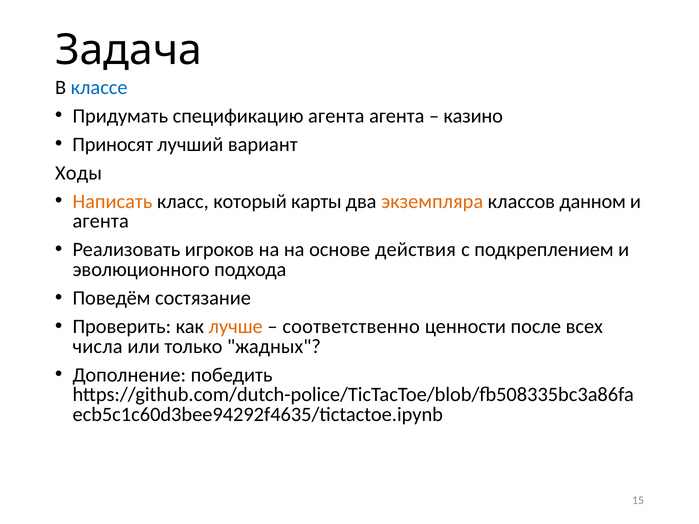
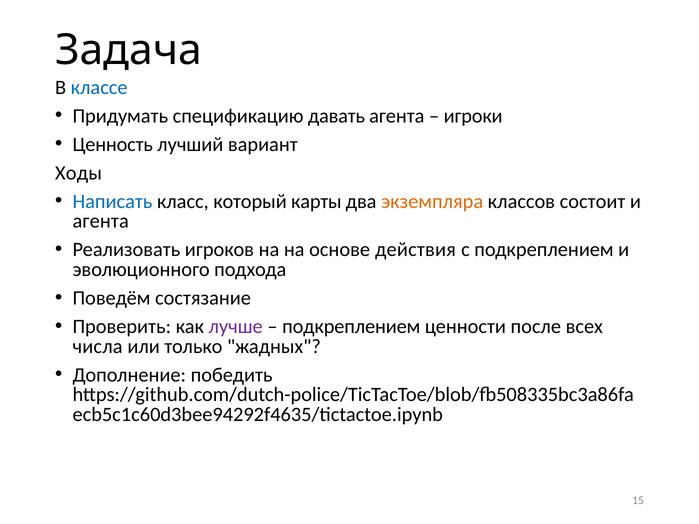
спецификацию агента: агента -> давать (336, 116)
казино: казино -> игроки (473, 116)
Приносят: Приносят -> Ценность (113, 144)
Написать colour: orange -> blue (112, 202)
данном: данном -> состоит (593, 202)
лучше colour: orange -> purple (236, 327)
соответственно: соответственно -> подкреплением (351, 327)
